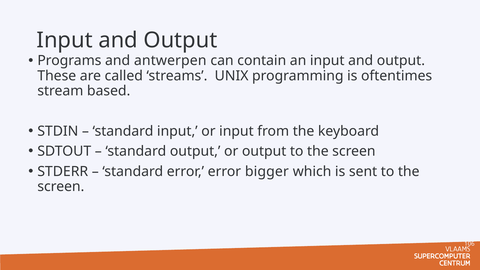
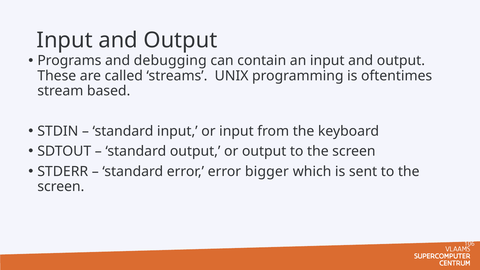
antwerpen: antwerpen -> debugging (170, 61)
